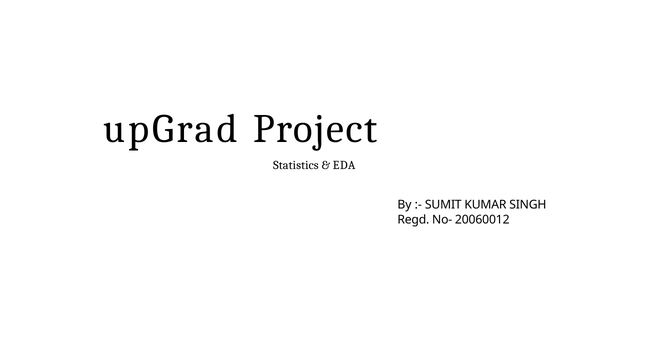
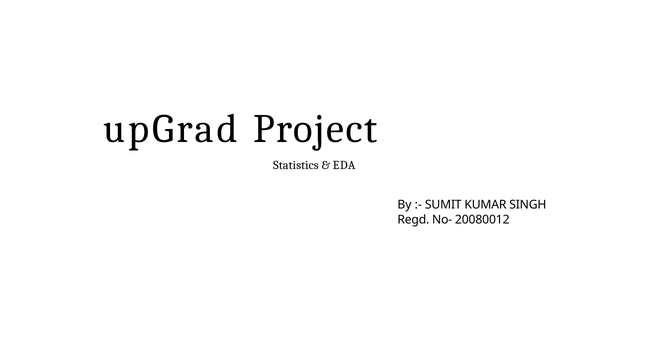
20060012: 20060012 -> 20080012 (482, 220)
